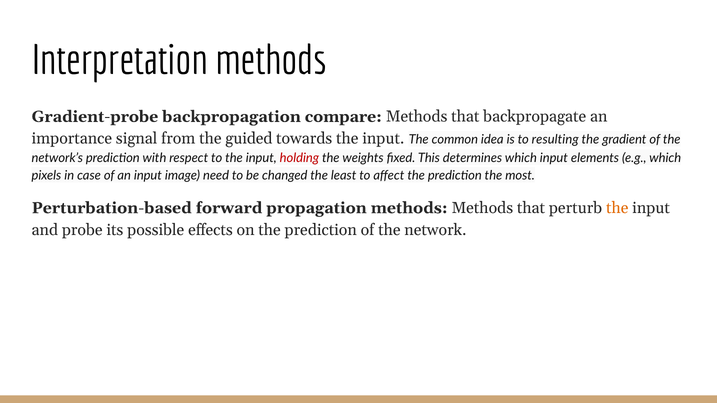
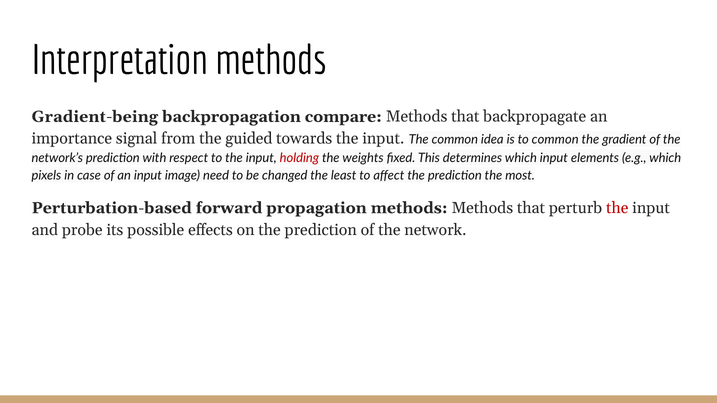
Gradient-probe: Gradient-probe -> Gradient-being (95, 117)
to resulting: resulting -> common (555, 140)
the colour: orange -> red (617, 208)
